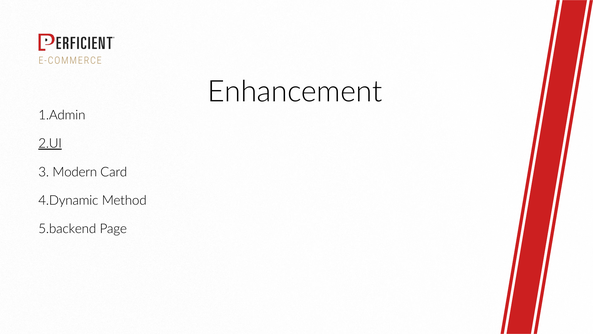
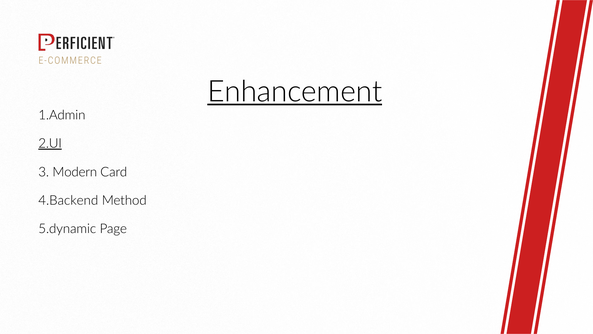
Enhancement underline: none -> present (295, 92)
4.Dynamic: 4.Dynamic -> 4.Backend (68, 200)
5.backend: 5.backend -> 5.dynamic (67, 229)
